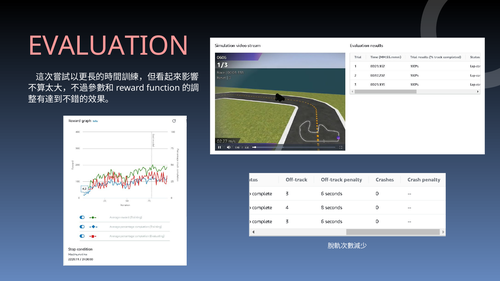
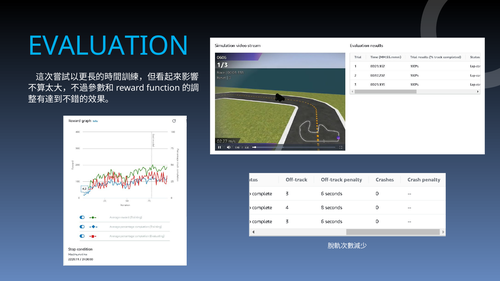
EVALUATION colour: pink -> light blue (108, 46)
